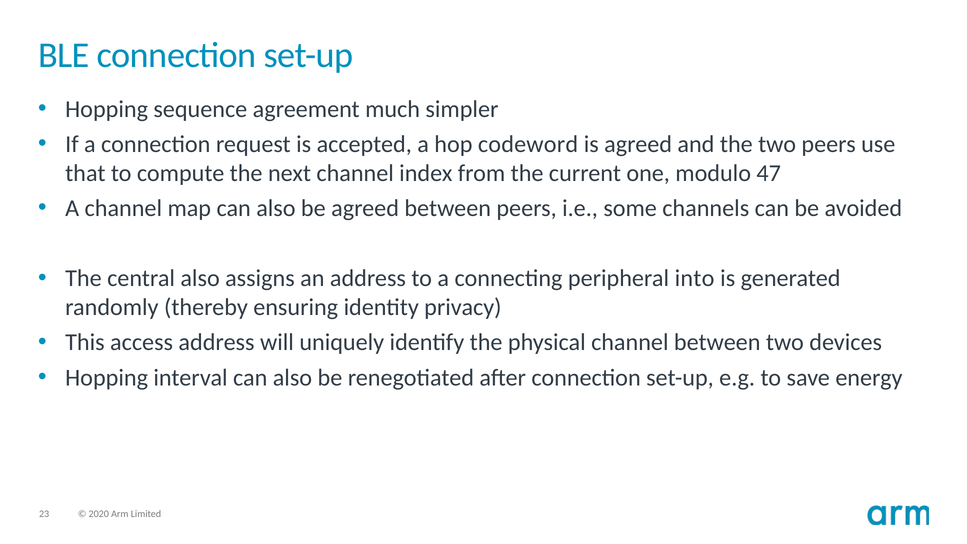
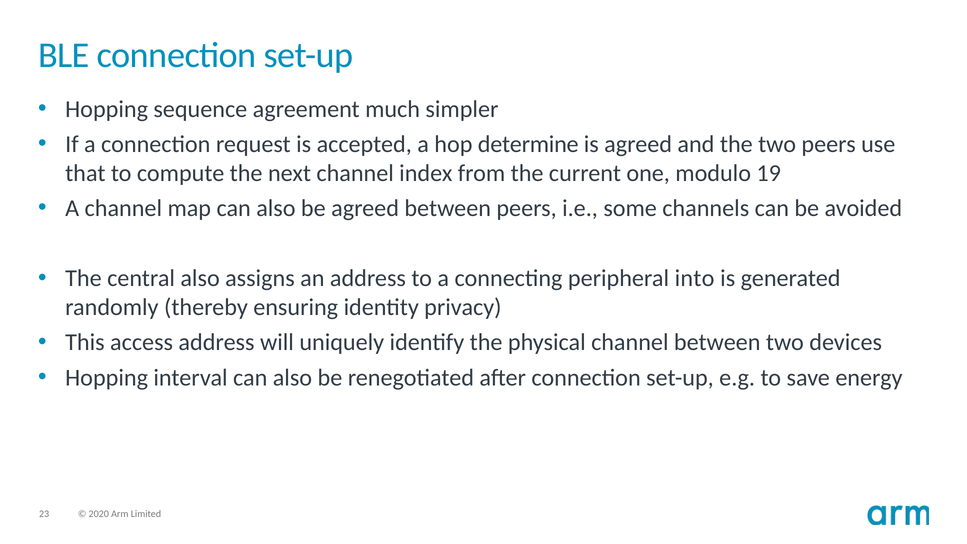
codeword: codeword -> determine (528, 144)
47: 47 -> 19 (769, 173)
